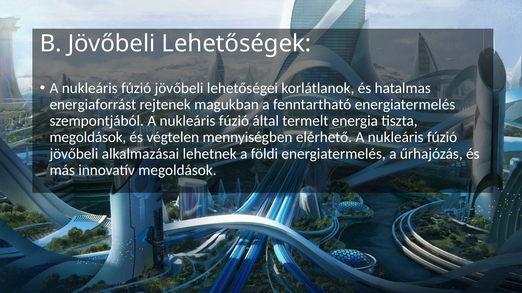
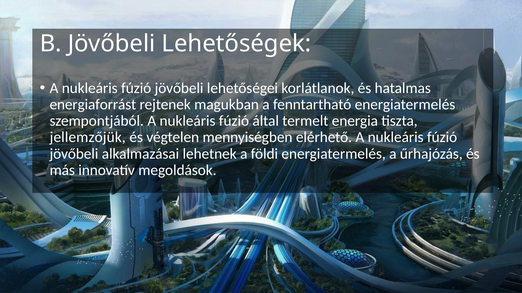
megoldások: megoldások -> jellemzőjük (88, 138)
